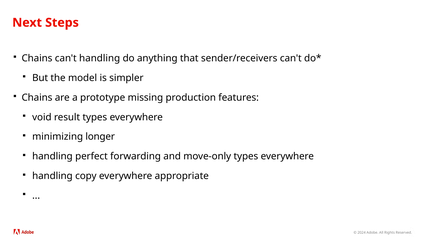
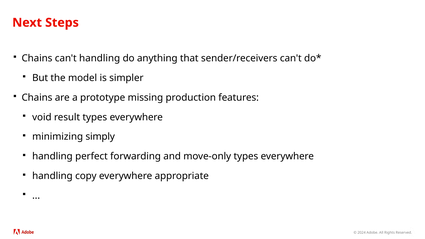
longer: longer -> simply (100, 137)
